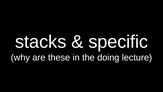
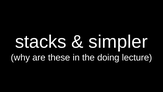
specific: specific -> simpler (118, 42)
